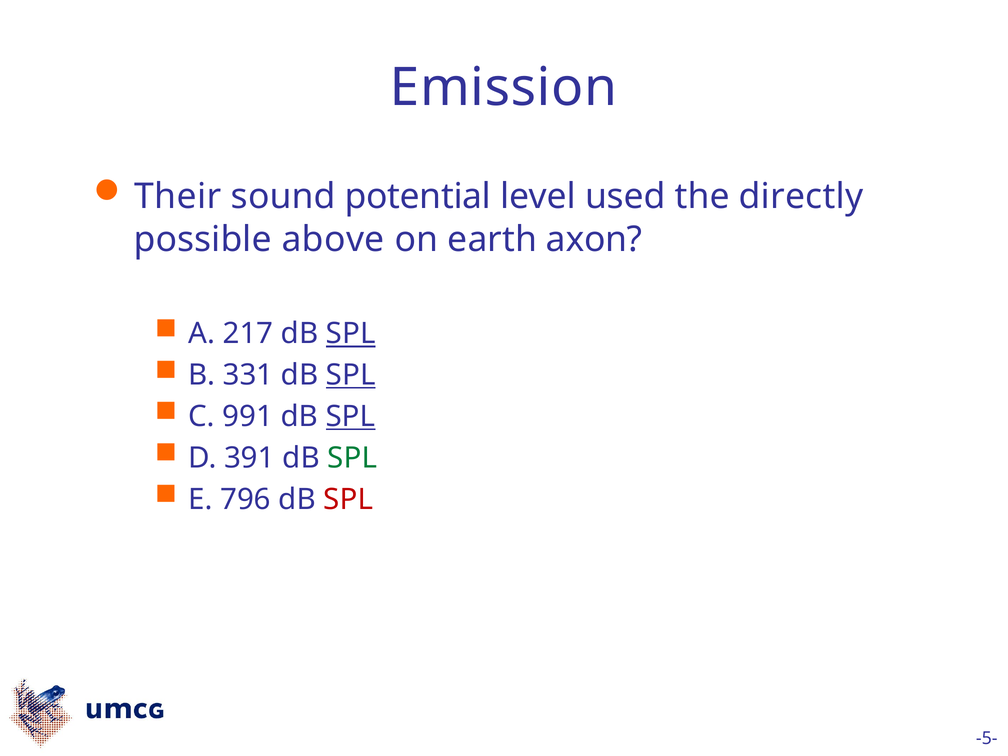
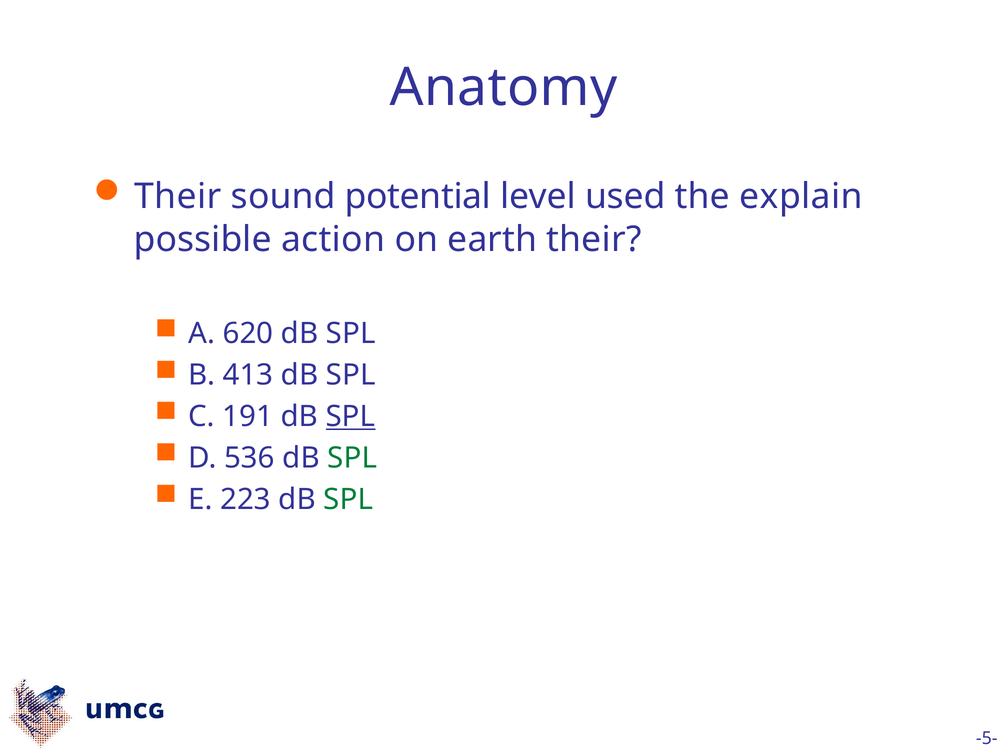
Emission: Emission -> Anatomy (504, 88)
directly: directly -> explain (801, 197)
above: above -> action (333, 239)
earth axon: axon -> their (594, 239)
217: 217 -> 620 (248, 334)
SPL underline: present -> none (351, 334)
331: 331 -> 413 (248, 375)
SPL underline: present -> none (351, 375)
991: 991 -> 191 (248, 417)
391: 391 -> 536 (249, 458)
796: 796 -> 223 (245, 499)
SPL colour: red -> green (348, 499)
